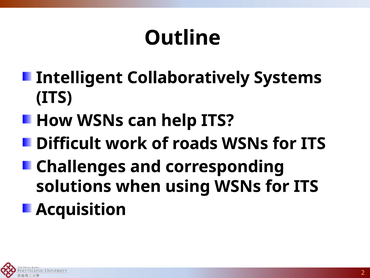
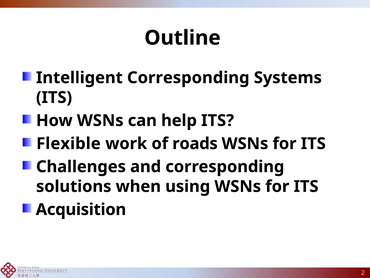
Intelligent Collaboratively: Collaboratively -> Corresponding (188, 78)
Difficult: Difficult -> Flexible (68, 143)
